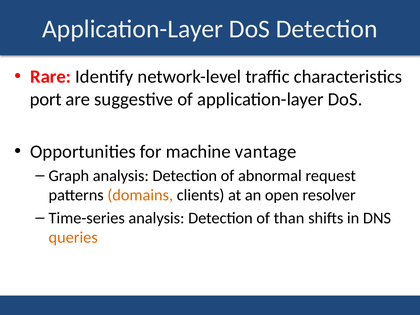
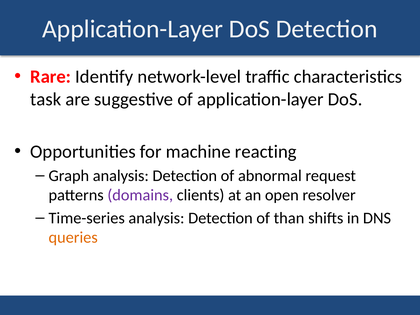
port: port -> task (46, 99)
vantage: vantage -> reacting (266, 152)
domains colour: orange -> purple (140, 195)
